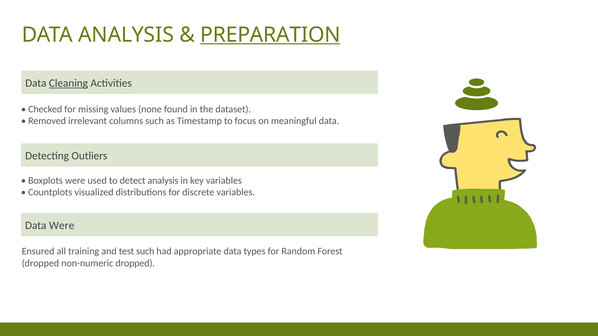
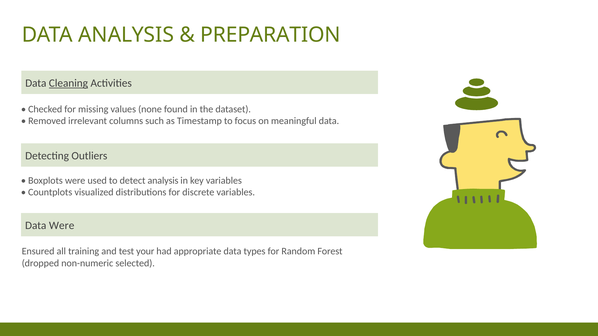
PREPARATION underline: present -> none (270, 35)
test such: such -> your (145, 252)
non-numeric dropped: dropped -> selected (135, 264)
